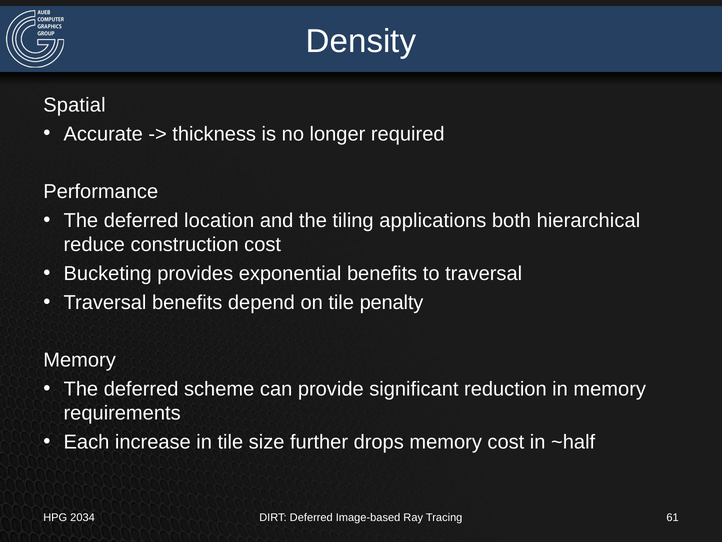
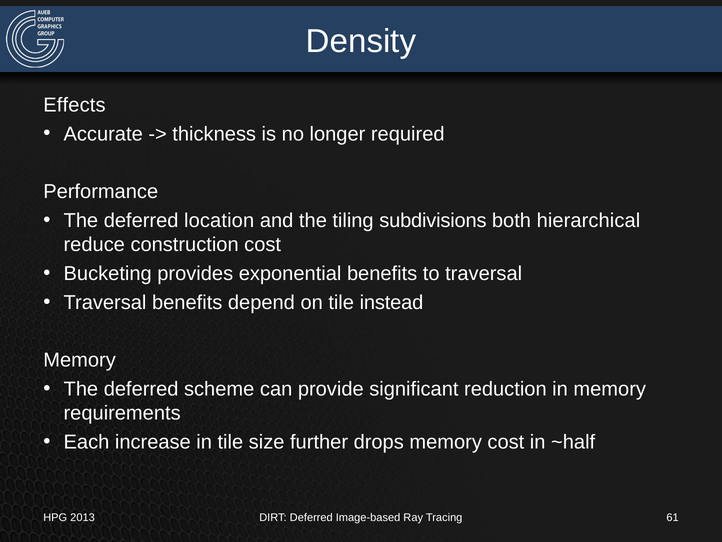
Spatial: Spatial -> Effects (74, 105)
applications: applications -> subdivisions (433, 220)
penalty: penalty -> instead (391, 302)
2034: 2034 -> 2013 (83, 517)
